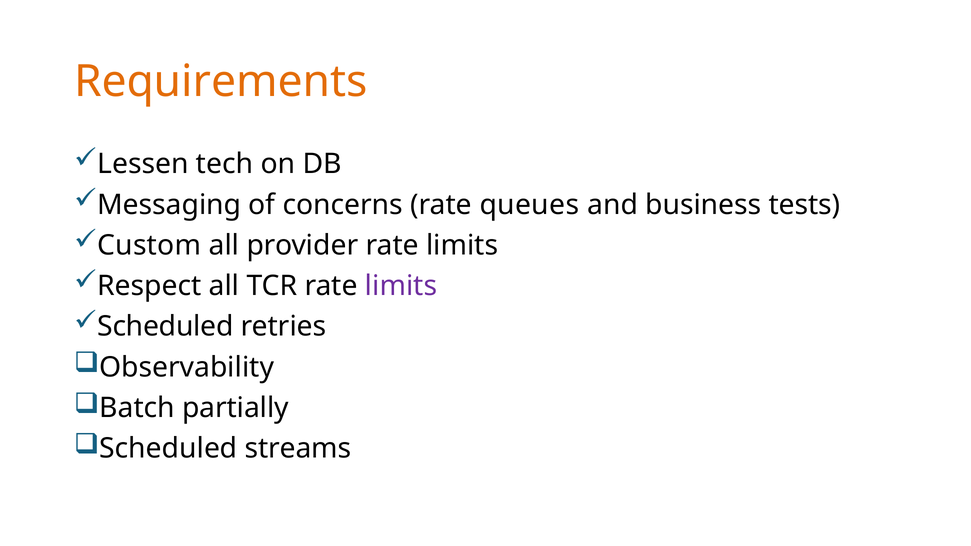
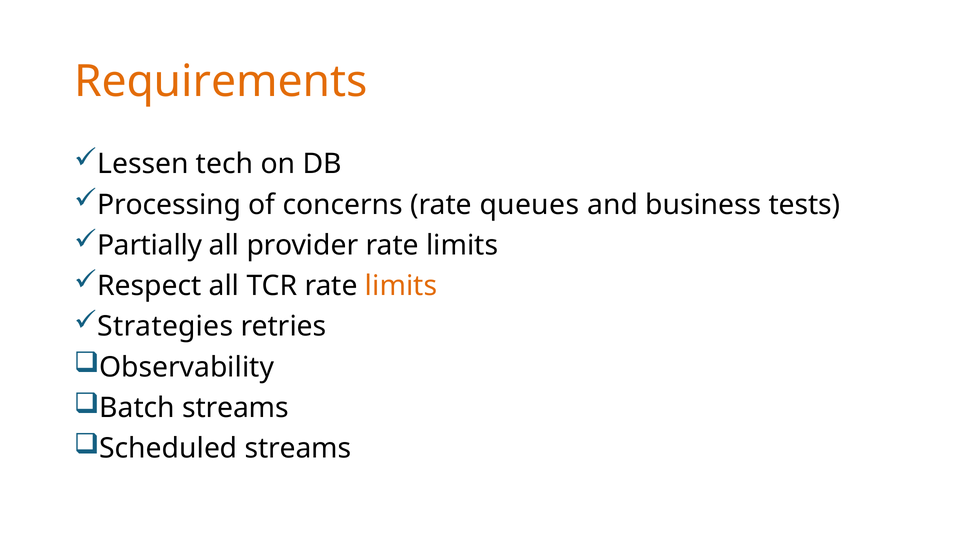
Messaging: Messaging -> Processing (169, 205)
Custom: Custom -> Partially (150, 245)
limits colour: purple -> orange (401, 286)
Scheduled: Scheduled -> Strategies (165, 327)
Batch partially: partially -> streams (235, 408)
